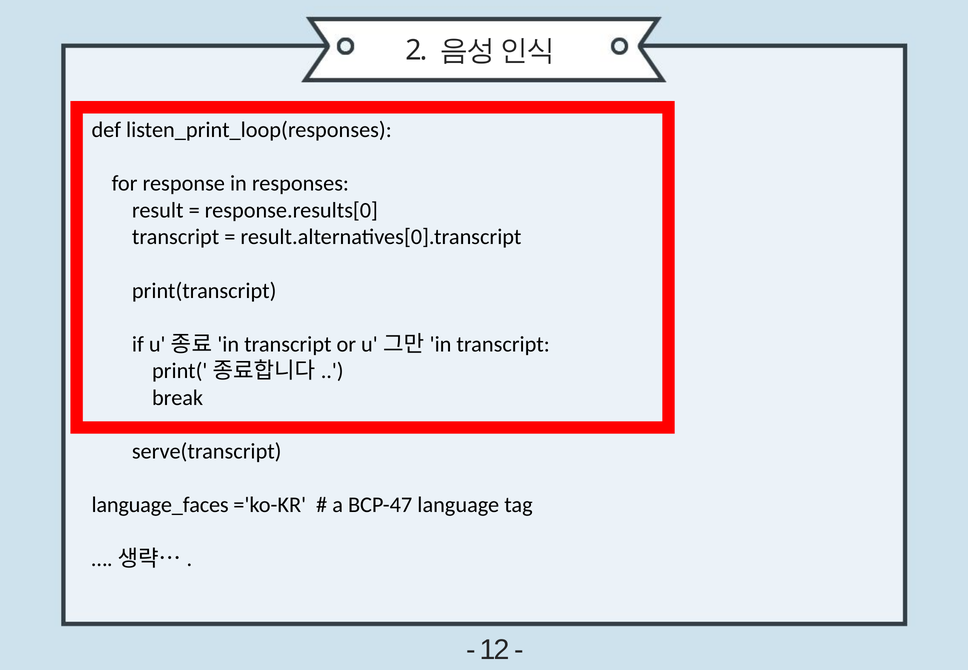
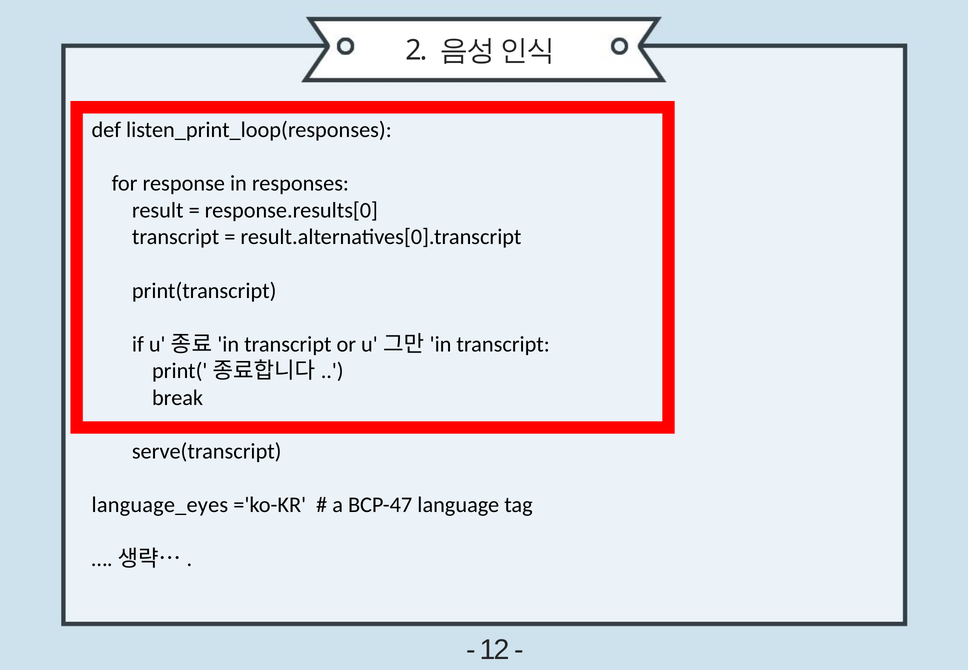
language_faces: language_faces -> language_eyes (160, 505)
